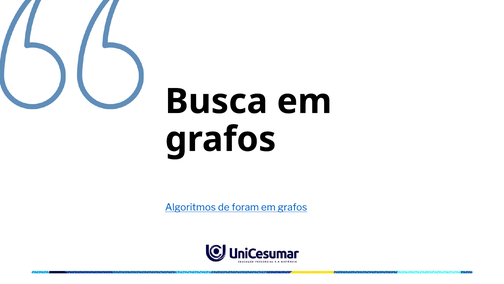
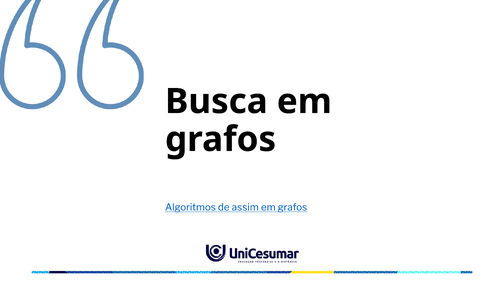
foram: foram -> assim (245, 207)
